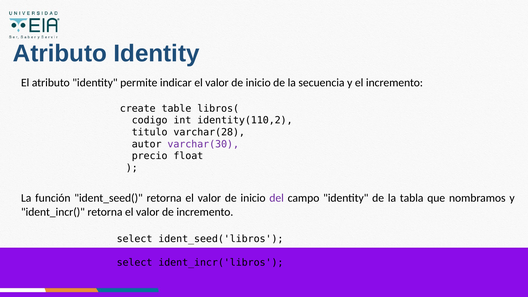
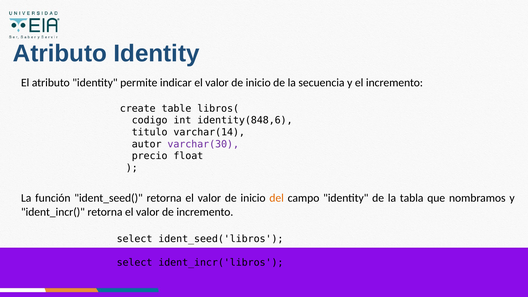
identity(110,2: identity(110,2 -> identity(848,6 (245, 120)
varchar(28: varchar(28 -> varchar(14 (209, 132)
del colour: purple -> orange (277, 198)
